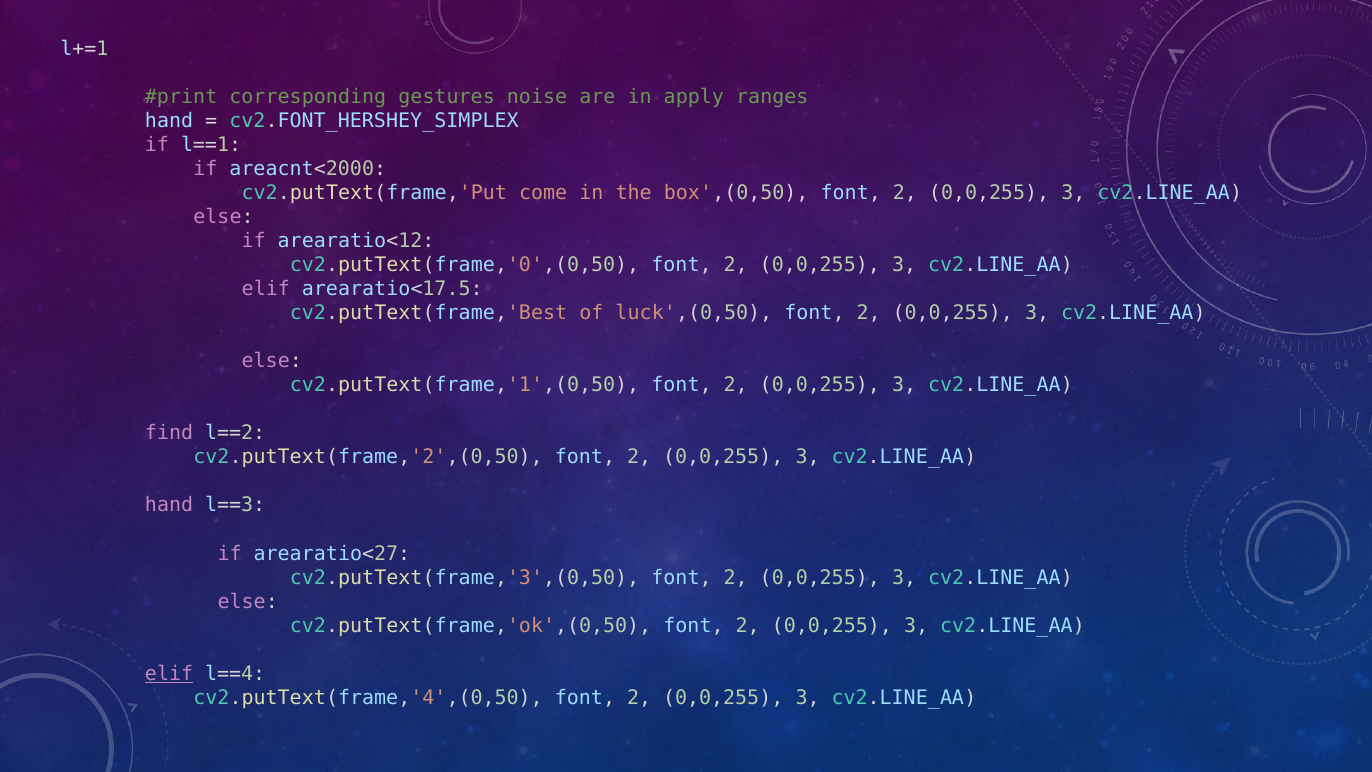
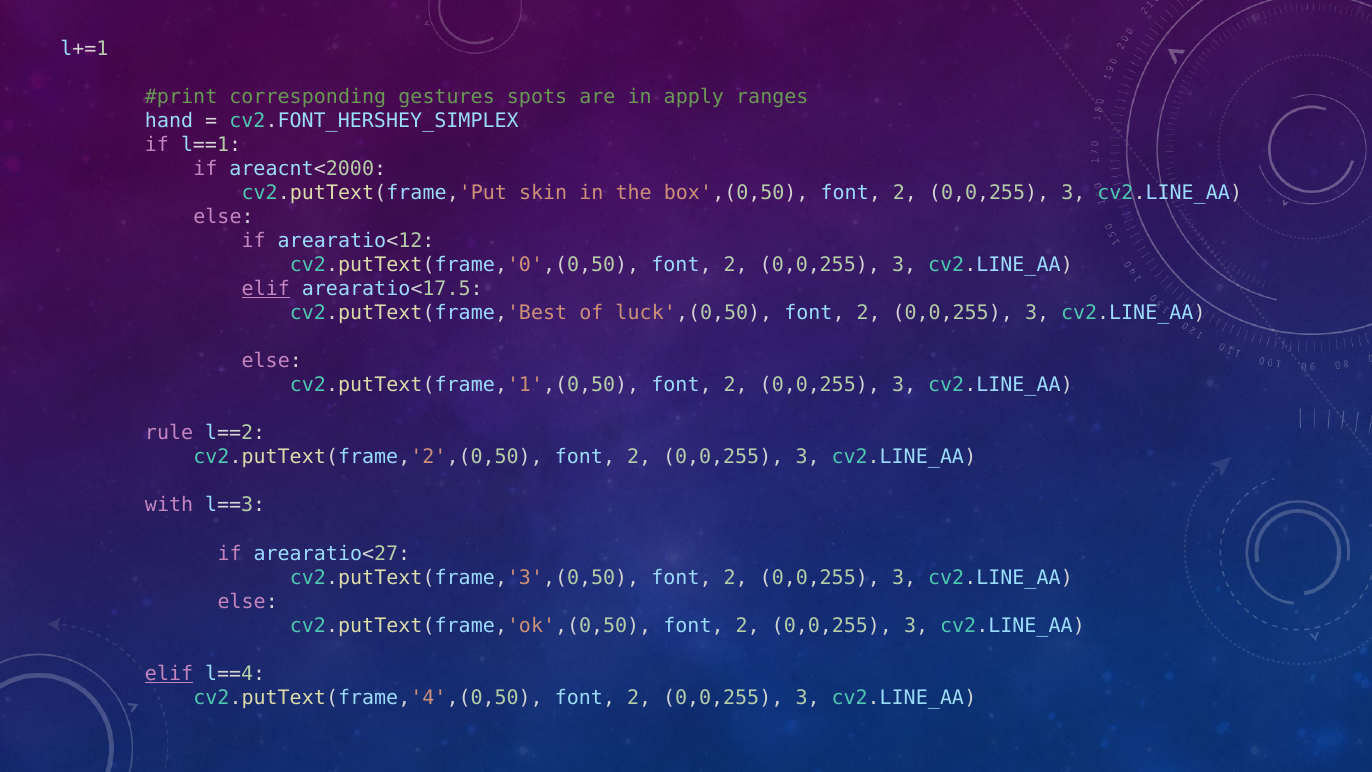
noise: noise -> spots (537, 97)
come: come -> skin (543, 193)
elif underline: none -> present (266, 289)
find: find -> rule (169, 433)
hand: hand -> with (169, 505)
